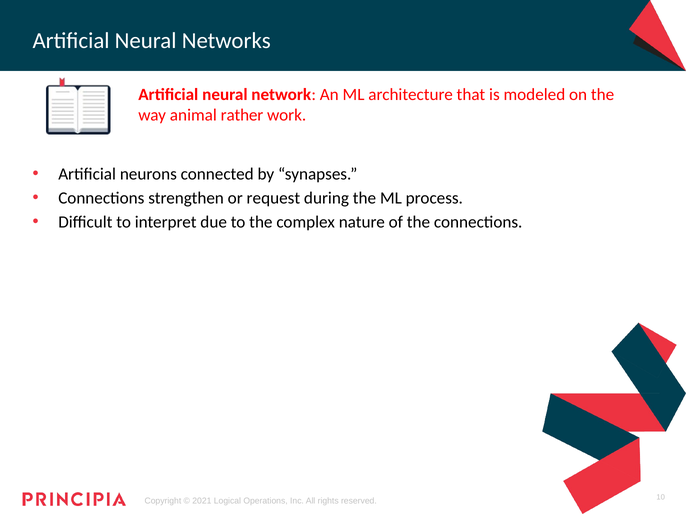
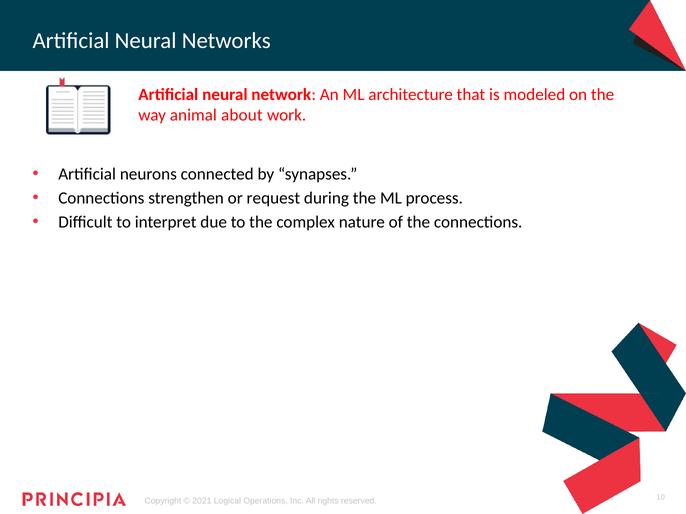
rather: rather -> about (242, 115)
